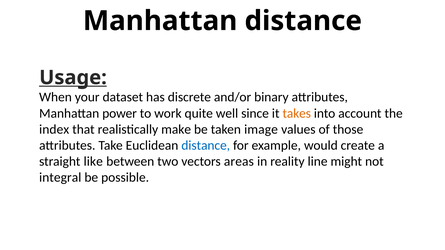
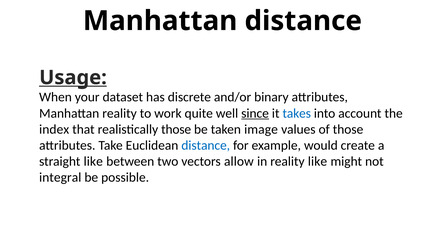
Manhattan power: power -> reality (120, 113)
since underline: none -> present (255, 113)
takes colour: orange -> blue (297, 113)
realistically make: make -> those (176, 129)
areas: areas -> allow (239, 162)
reality line: line -> like (318, 162)
